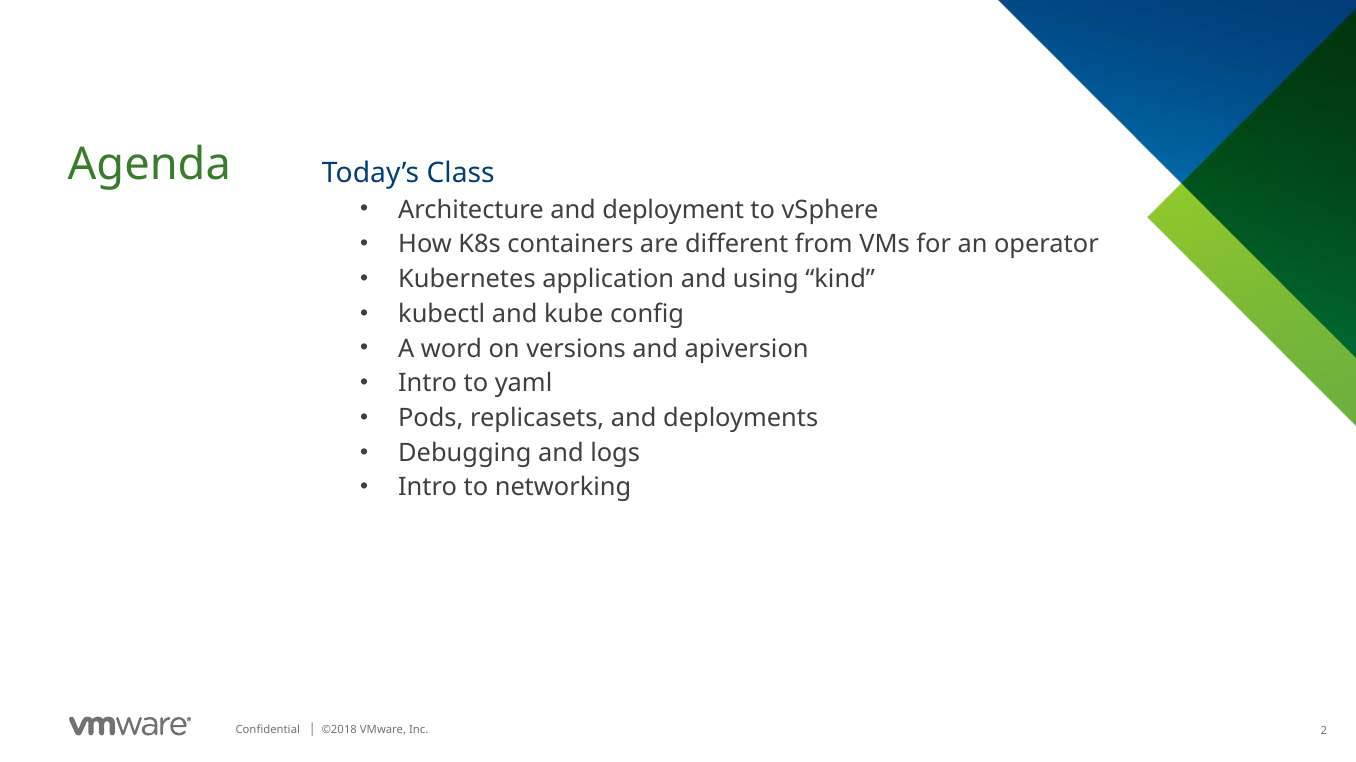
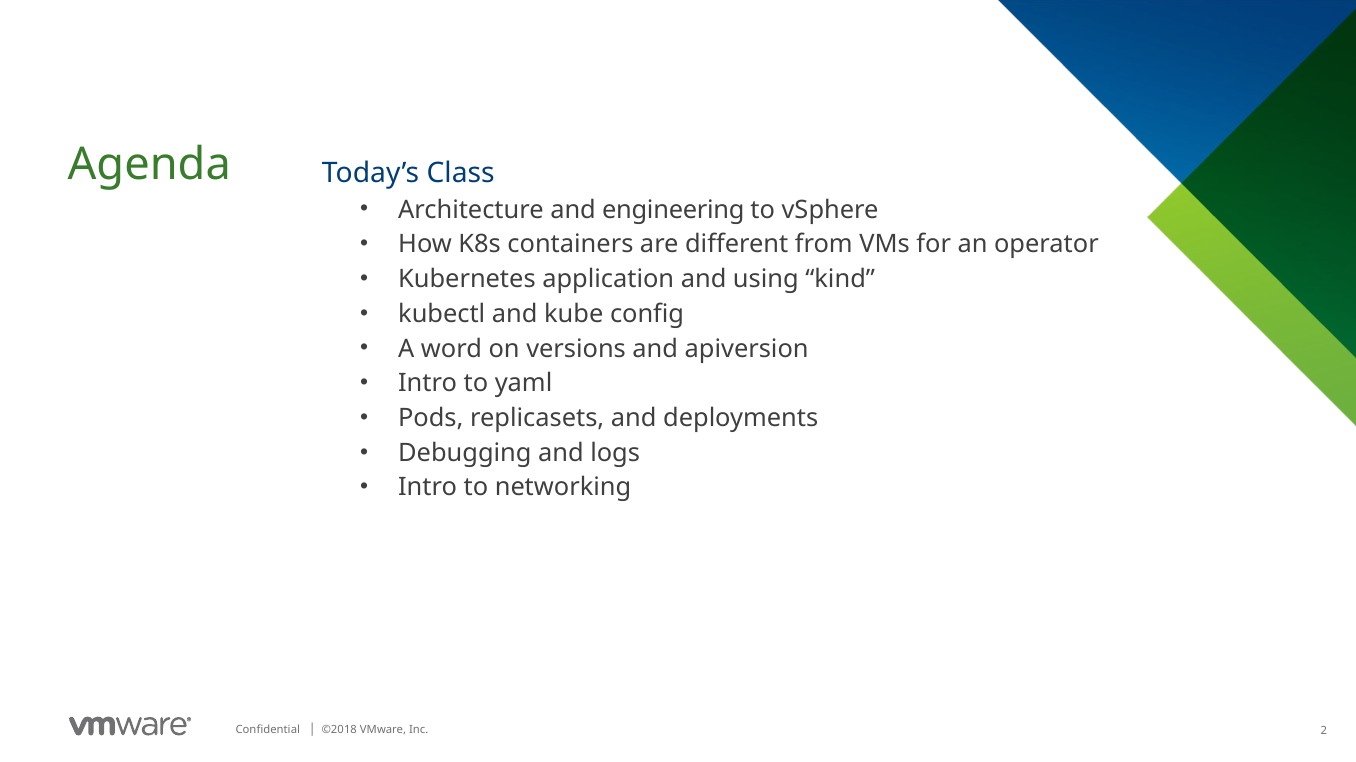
deployment: deployment -> engineering (673, 210)
